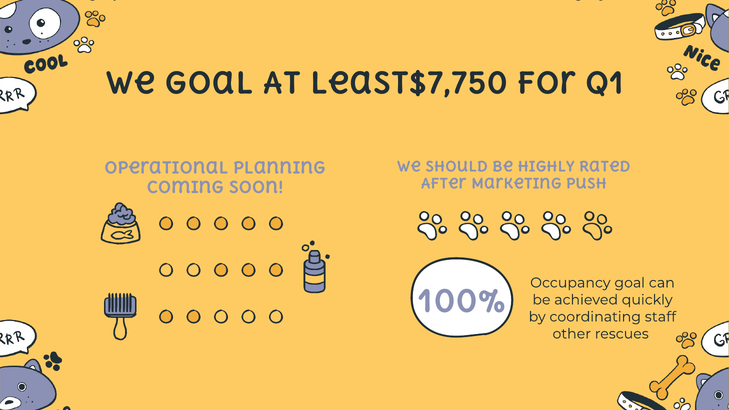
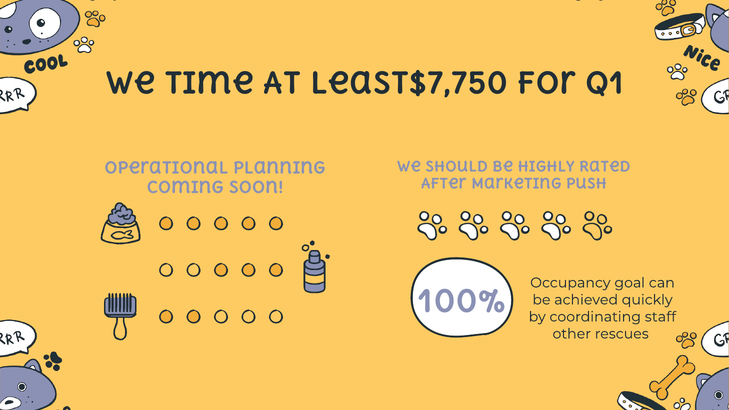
We Goal: Goal -> Time (209, 84)
